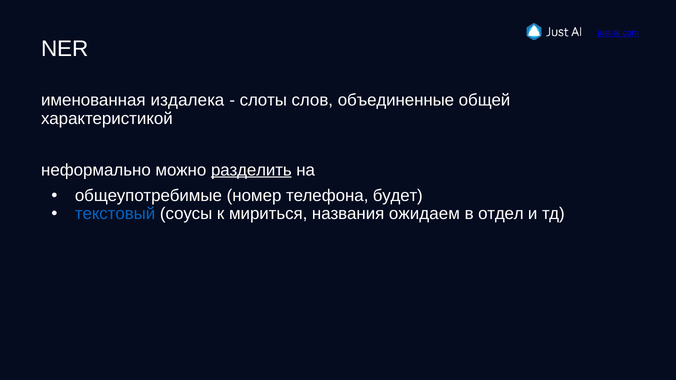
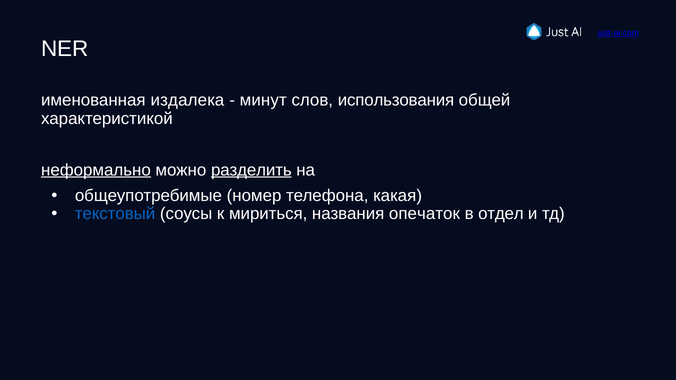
слоты: слоты -> минут (263, 100)
объединенные: объединенные -> использования (396, 100)
неформально underline: none -> present (96, 170)
будет: будет -> какая (398, 196)
ожидаем: ожидаем -> опечаток (424, 214)
